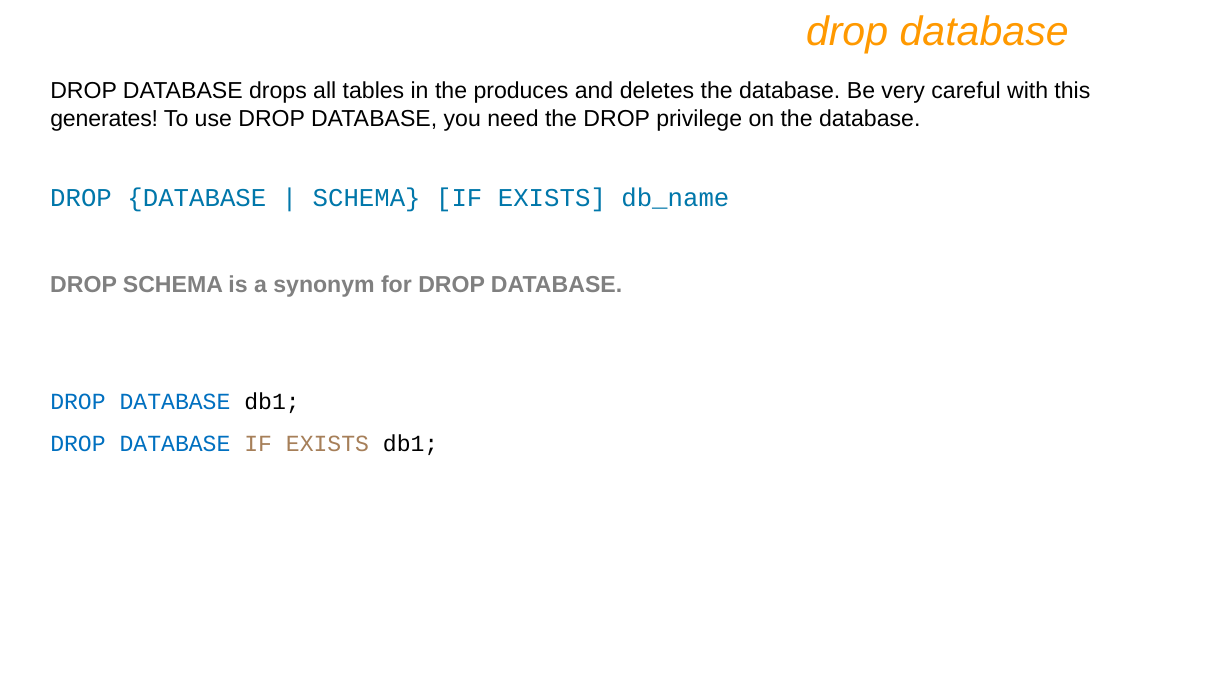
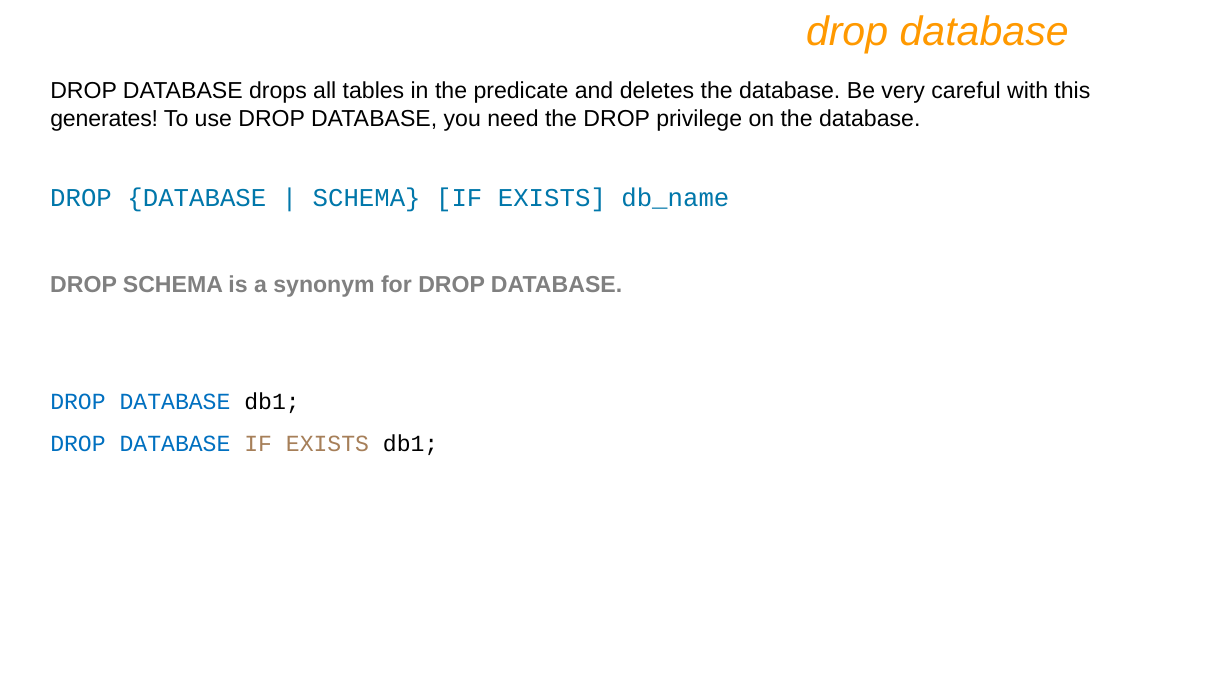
produces: produces -> predicate (521, 91)
